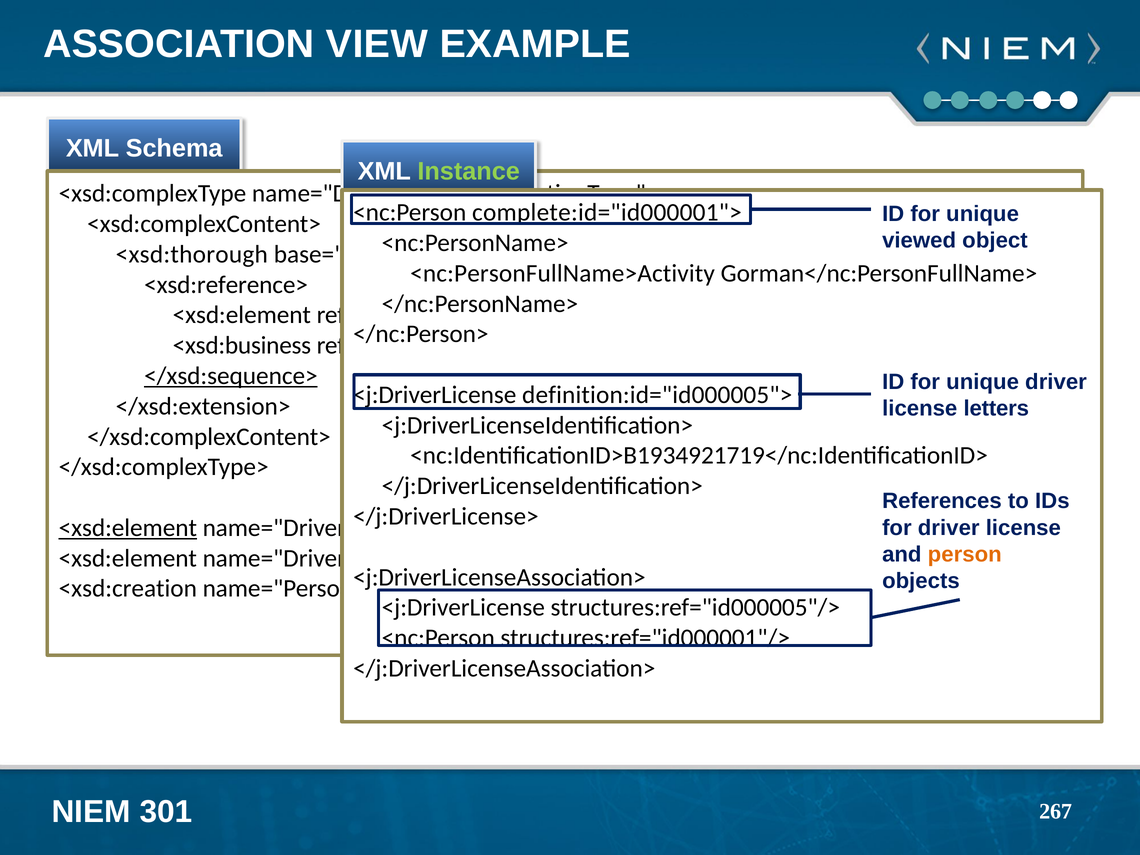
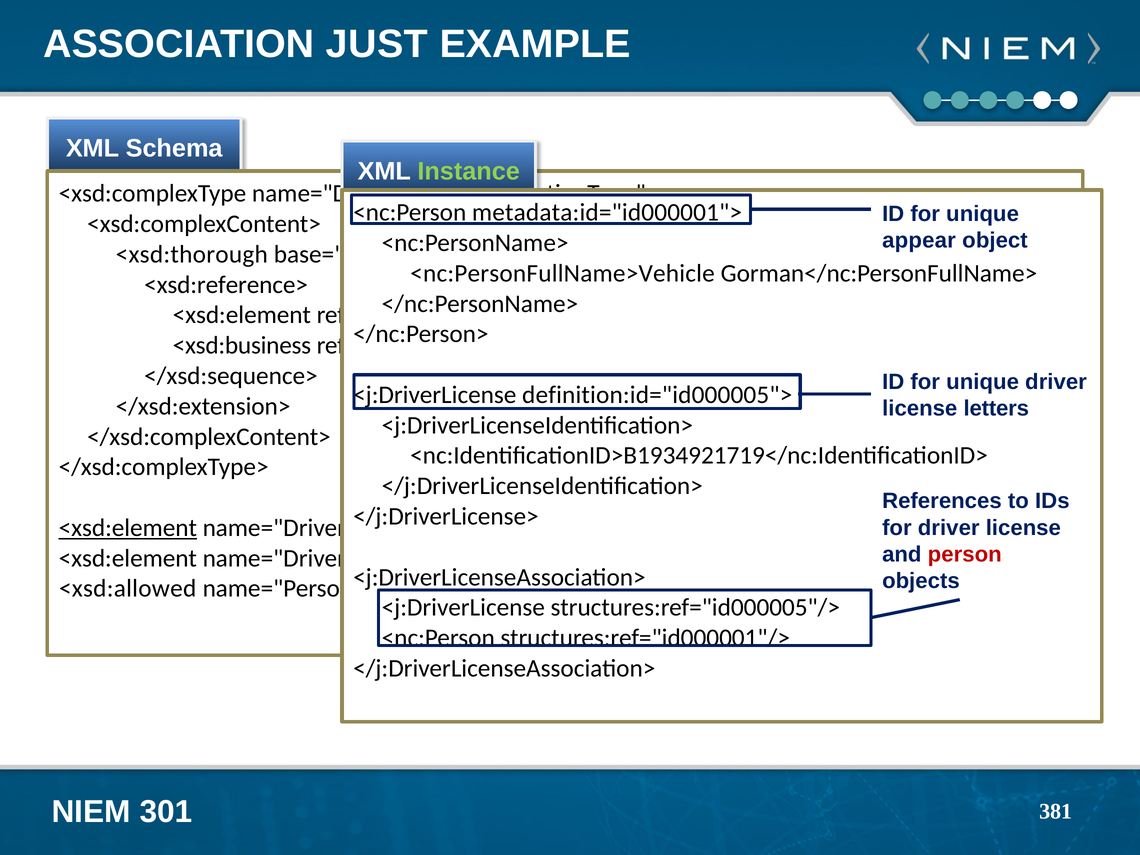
VIEW: VIEW -> JUST (377, 44)
complete:id="id000001">: complete:id="id000001"> -> metadata:id="id000001"> (607, 213)
viewed: viewed -> appear (919, 241)
<nc:PersonFullName>Activity: <nc:PersonFullName>Activity -> <nc:PersonFullName>Vehicle (563, 273)
</xsd:sequence> underline: present -> none (231, 376)
person colour: orange -> red (965, 554)
<xsd:creation: <xsd:creation -> <xsd:allowed (128, 589)
267: 267 -> 381 (1056, 811)
